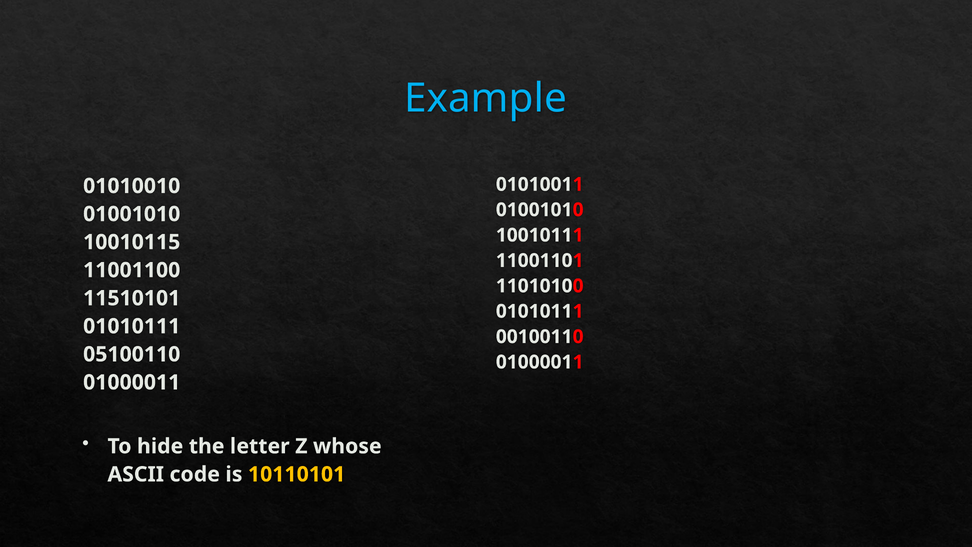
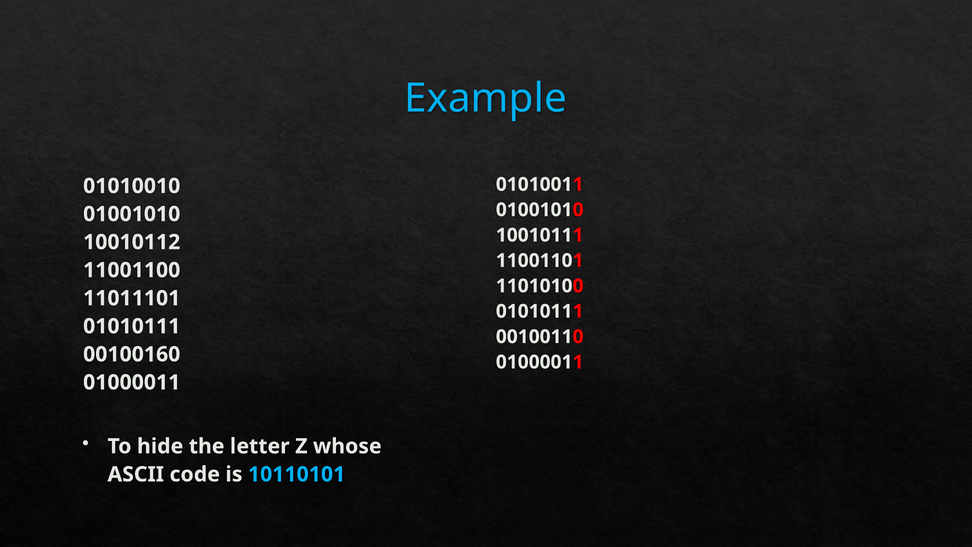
10010115: 10010115 -> 10010112 (132, 242)
11510101: 11510101 -> 11011101 (132, 298)
05100110: 05100110 -> 00100160 (132, 354)
10110101 colour: yellow -> light blue (297, 474)
